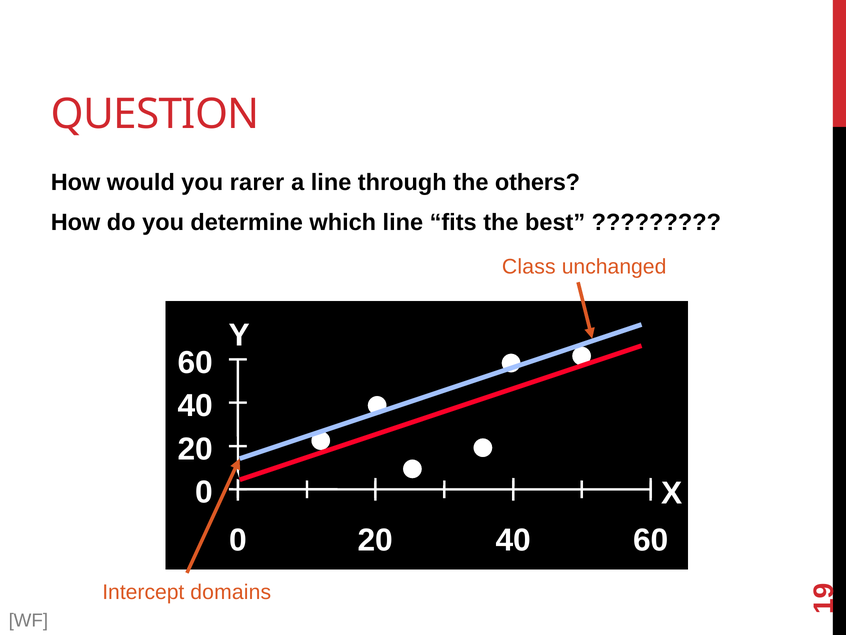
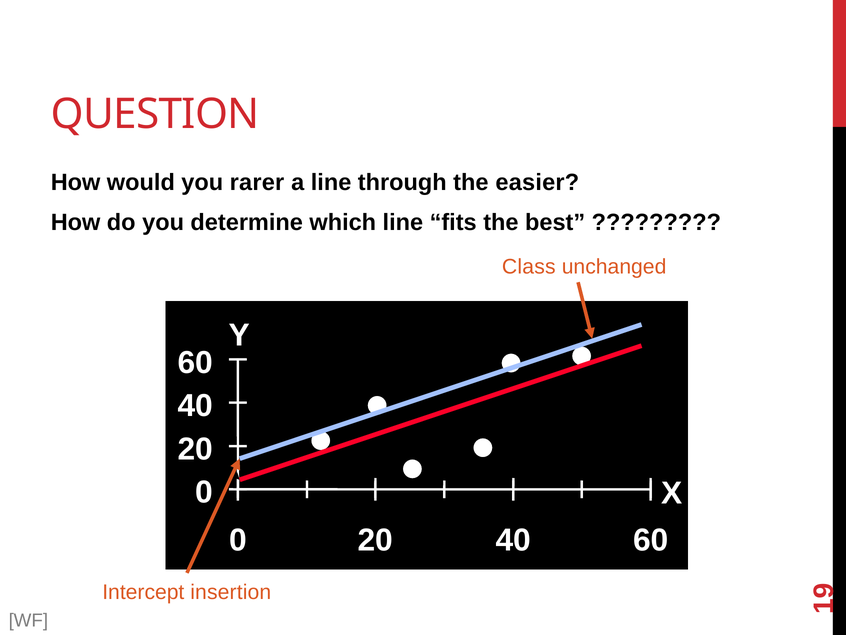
others: others -> easier (537, 182)
domains: domains -> insertion (231, 592)
